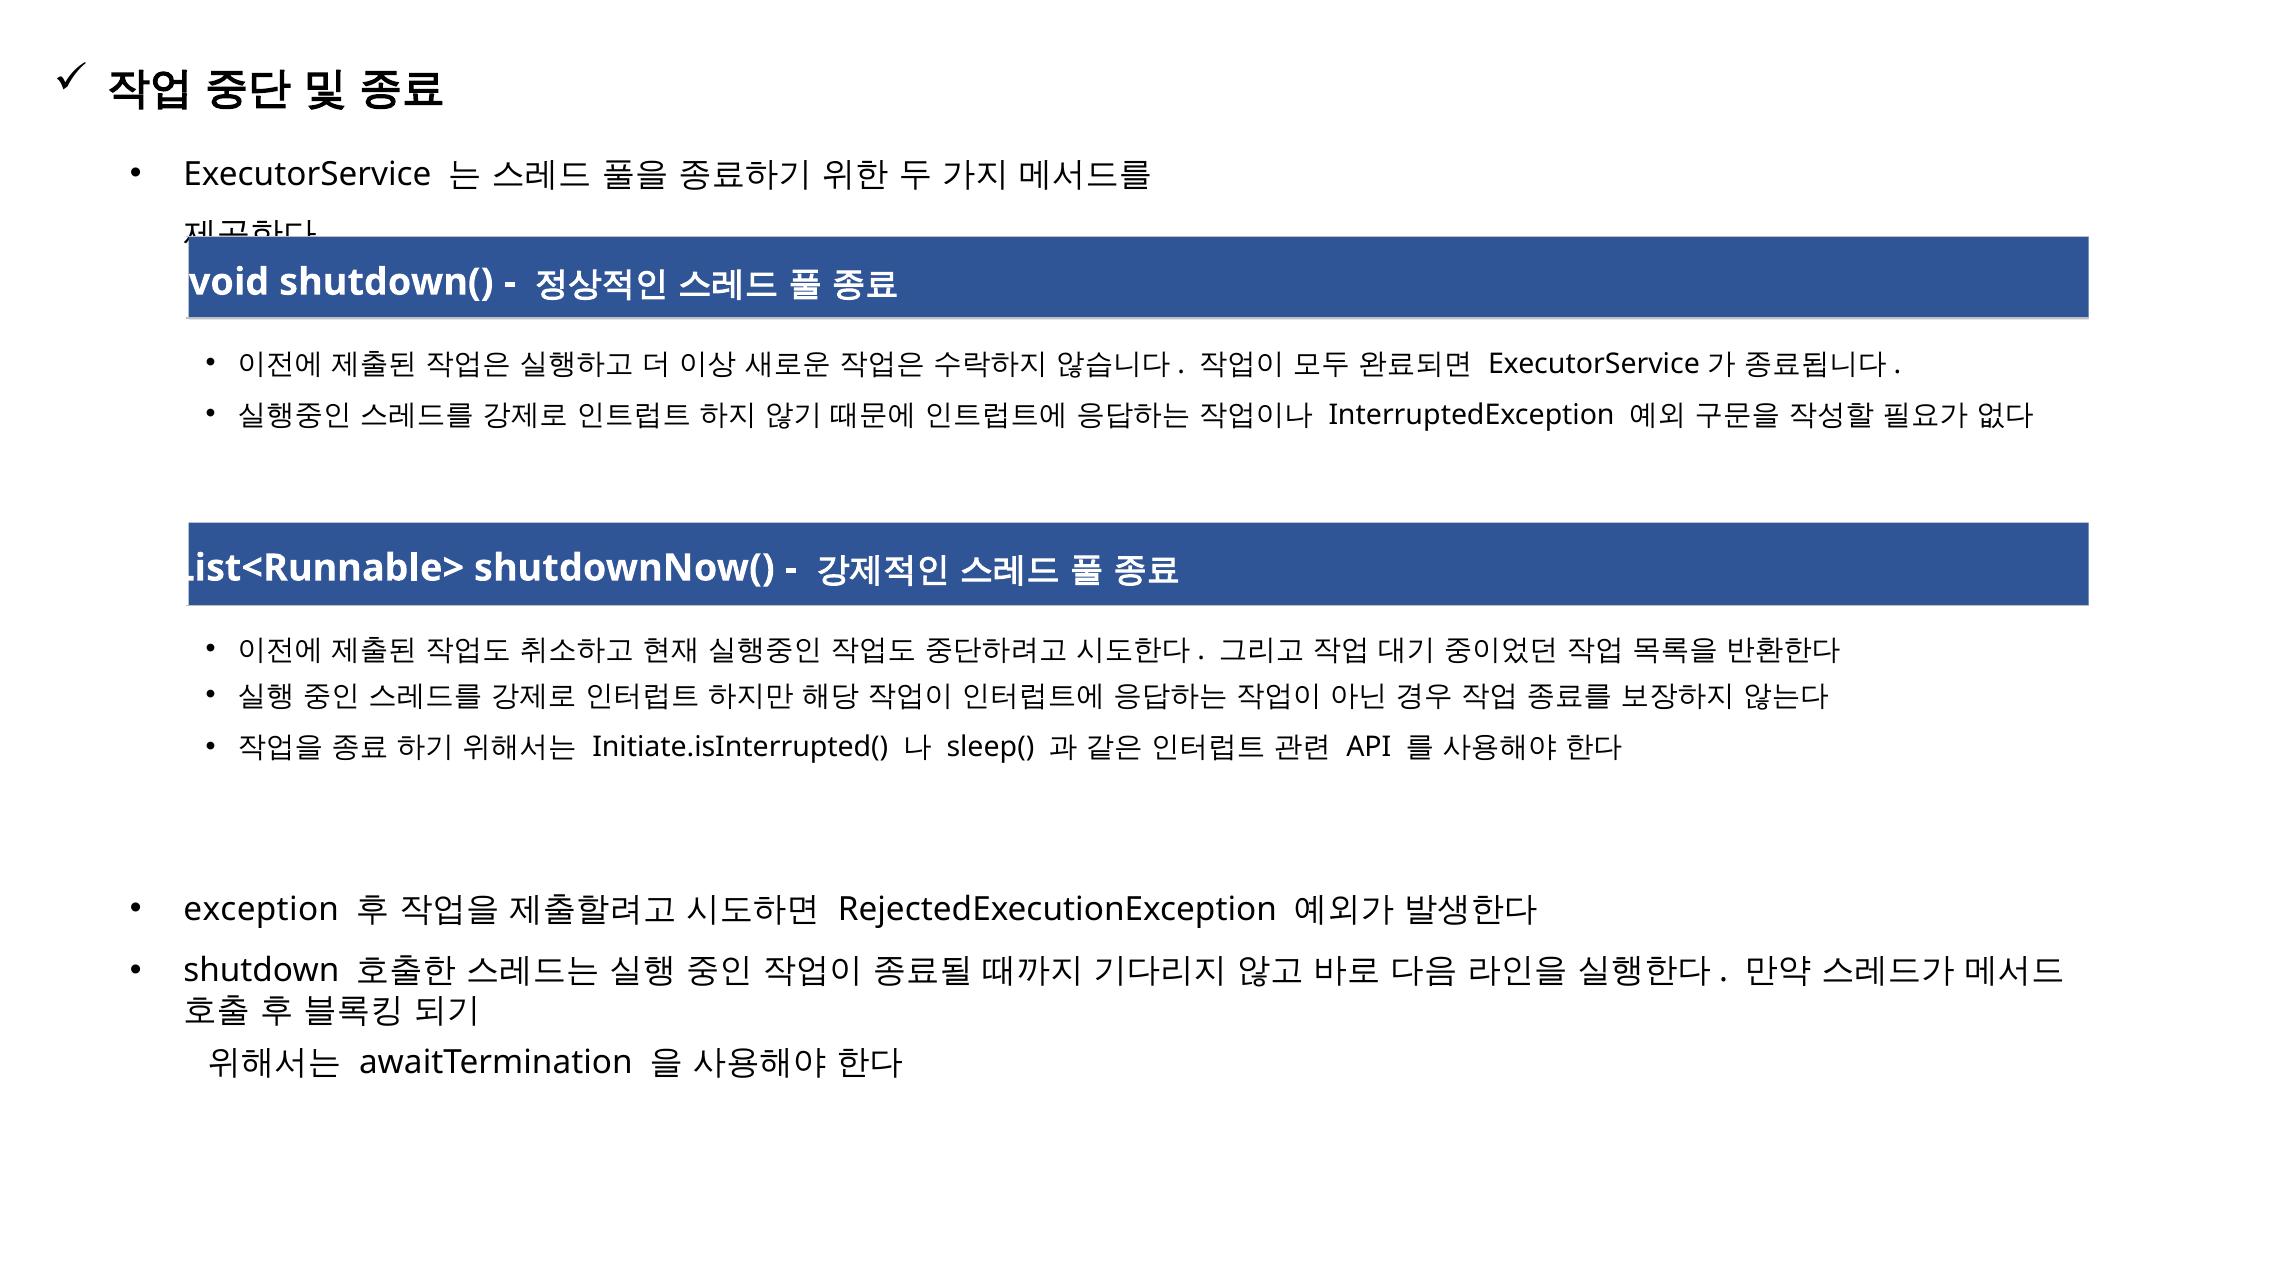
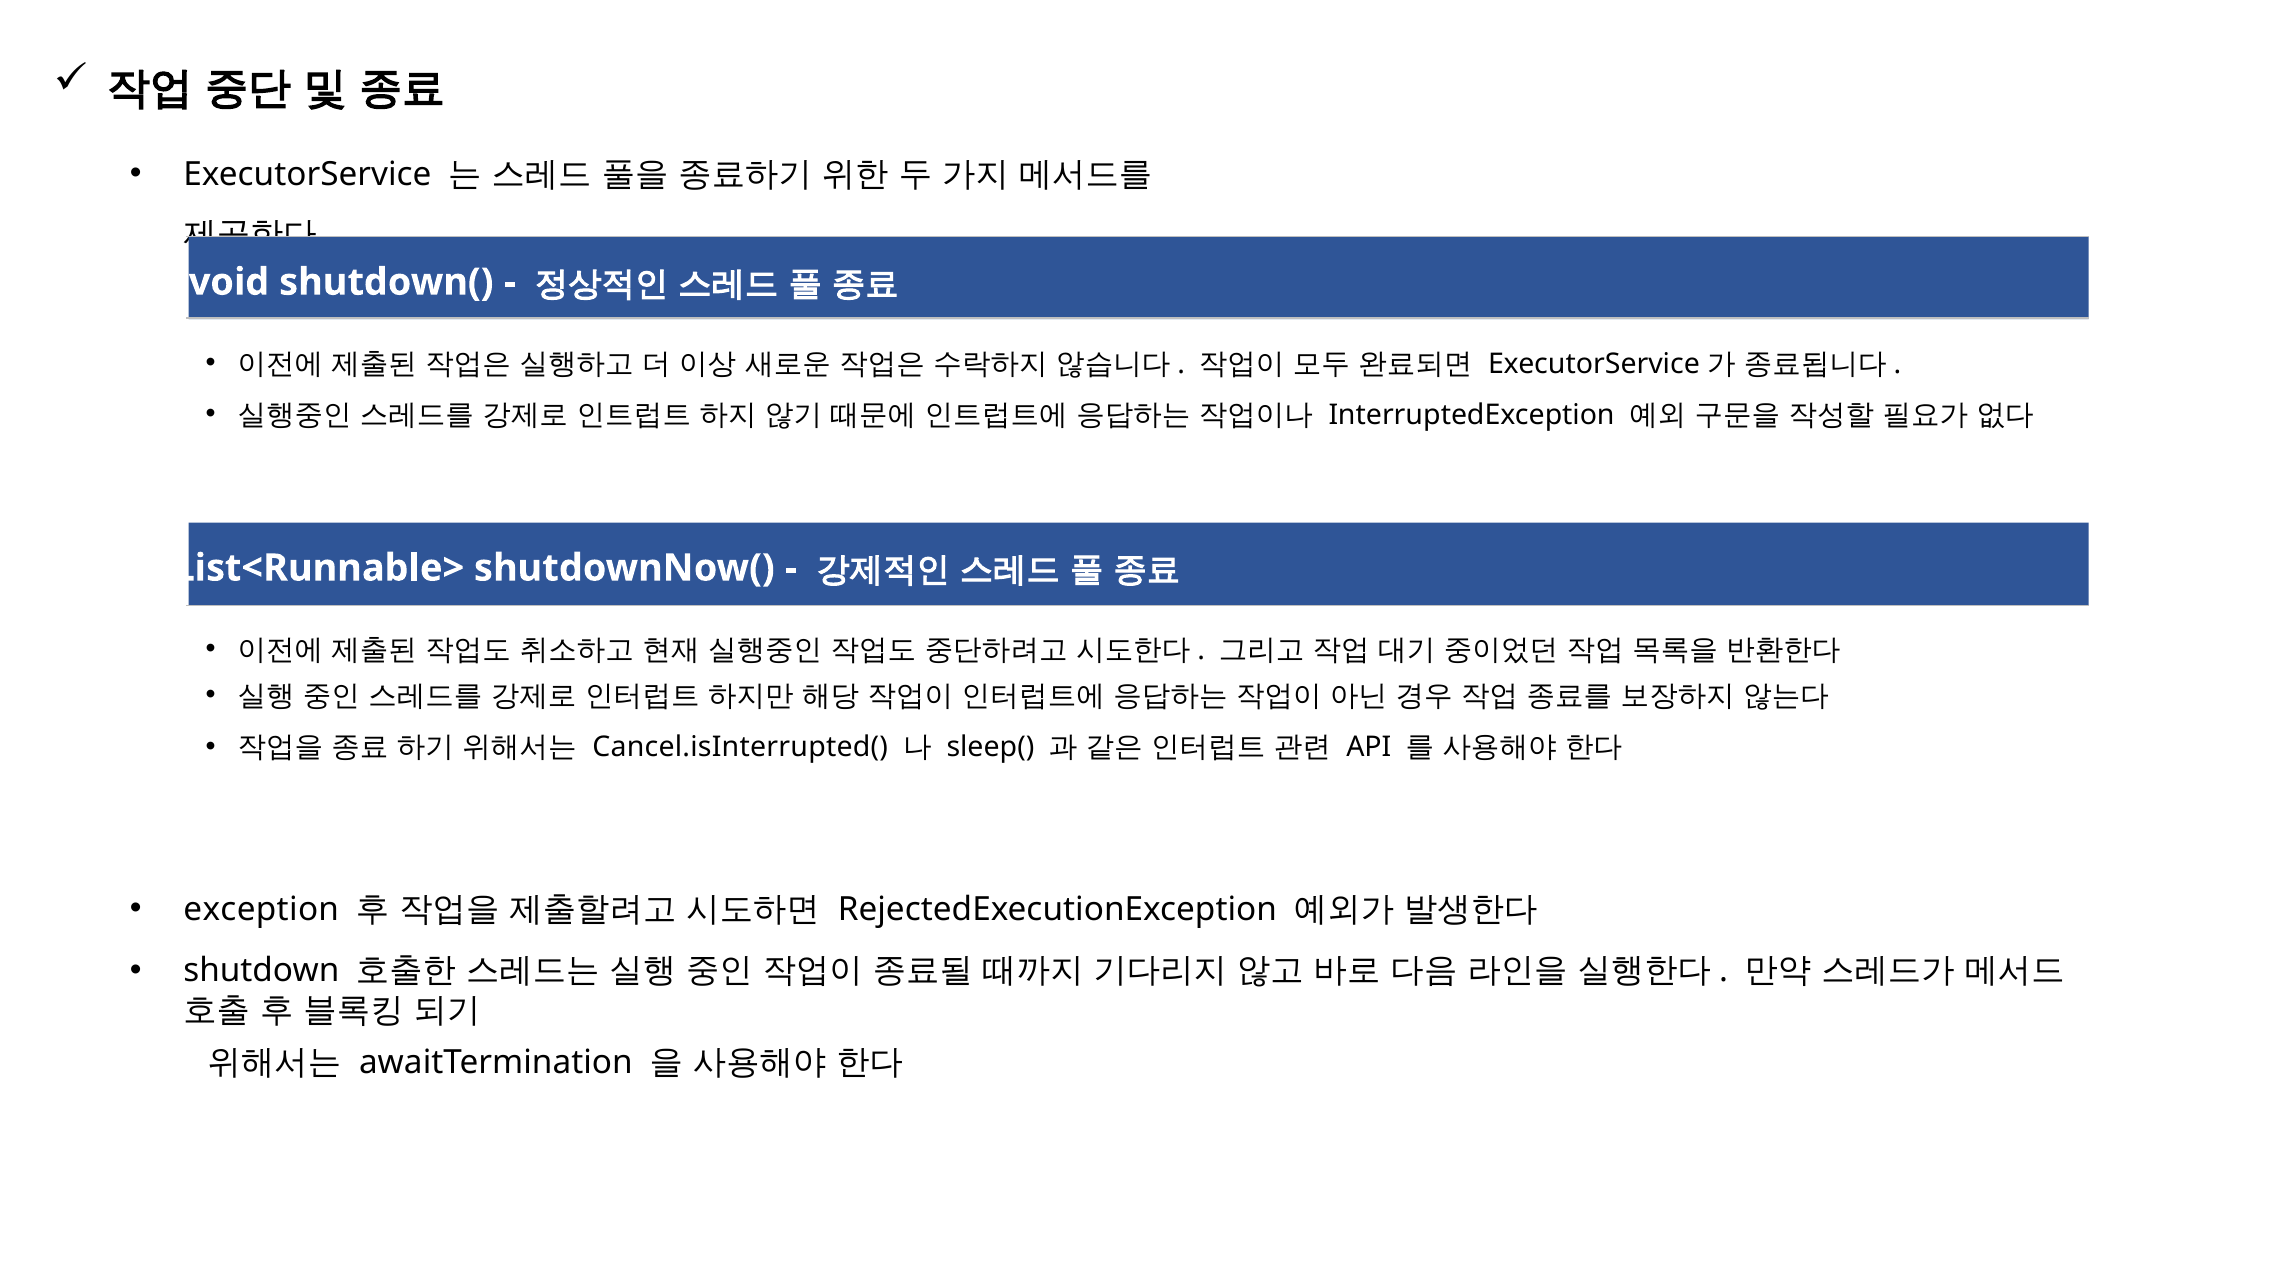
Initiate.isInterrupted(: Initiate.isInterrupted( -> Cancel.isInterrupted( (740, 747)
